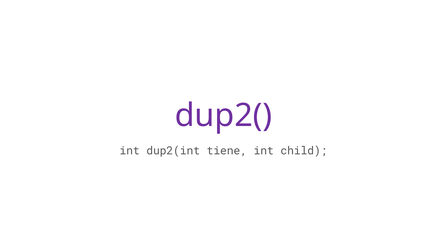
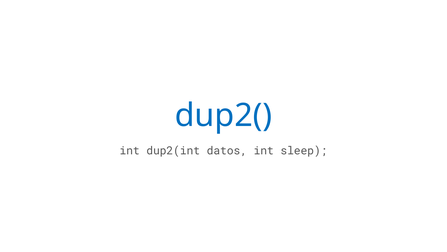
dup2( colour: purple -> blue (223, 115)
tiene: tiene -> datos (227, 151)
child: child -> sleep (304, 151)
